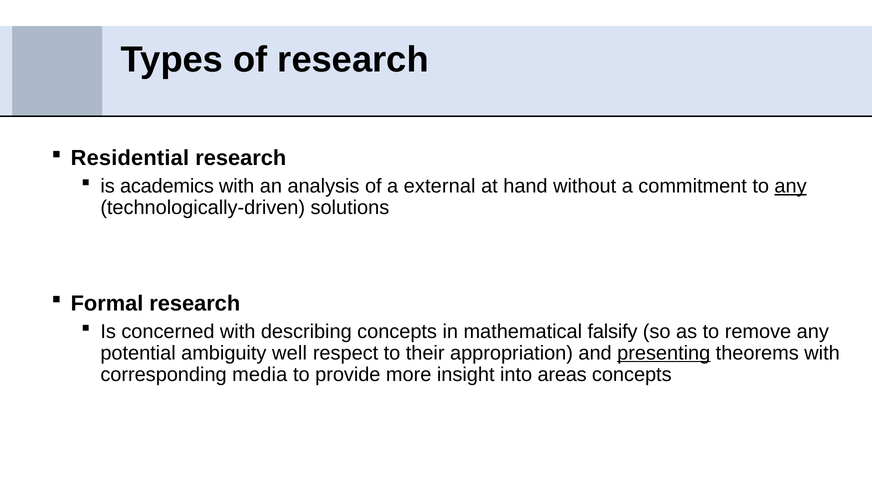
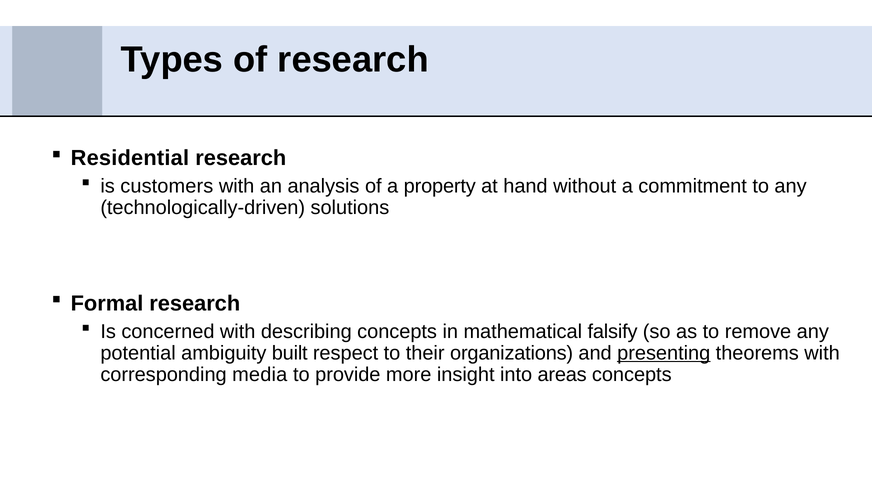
academics: academics -> customers (167, 186)
external: external -> property (440, 186)
any underline: present -> none (791, 186)
well: well -> built (290, 353)
appropriation: appropriation -> organizations (512, 353)
